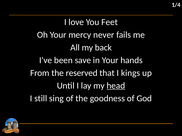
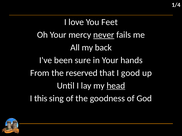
never underline: none -> present (104, 35)
save: save -> sure (83, 60)
kings: kings -> good (131, 73)
still: still -> this (41, 99)
